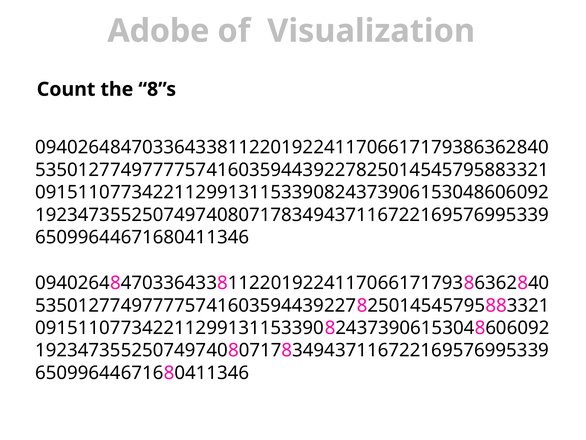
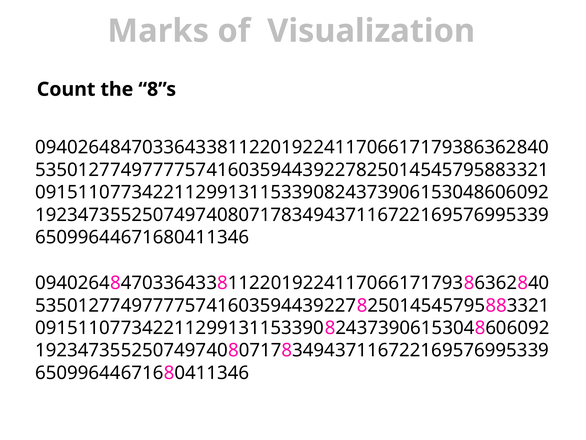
Adobe: Adobe -> Marks (158, 31)
